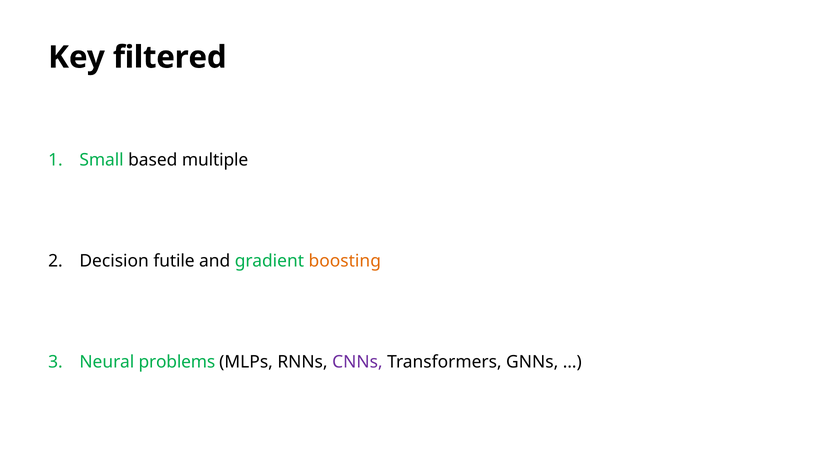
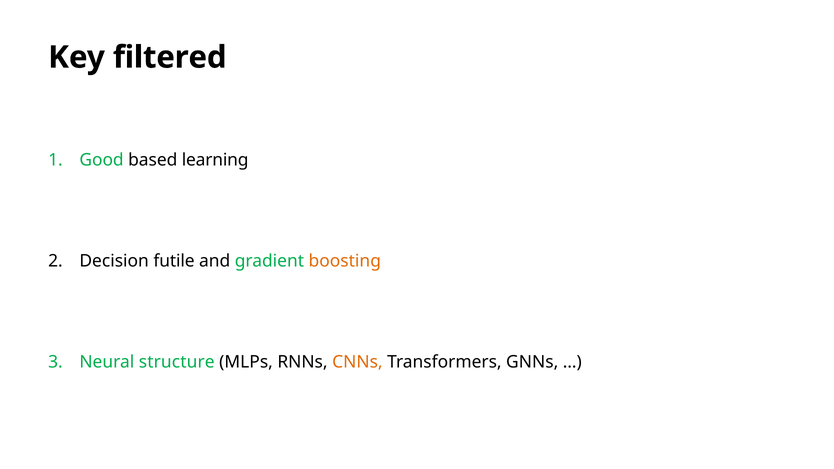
Small: Small -> Good (102, 160)
multiple: multiple -> learning (215, 160)
problems: problems -> structure (177, 362)
CNNs colour: purple -> orange (357, 362)
